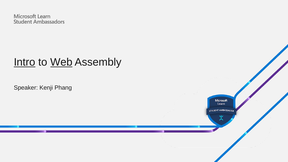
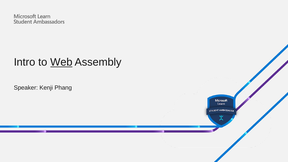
Intro underline: present -> none (25, 62)
